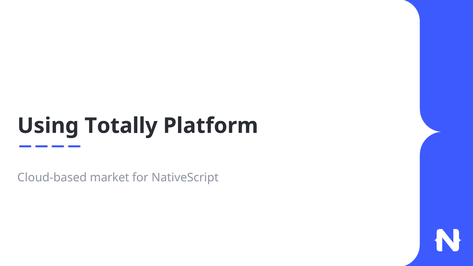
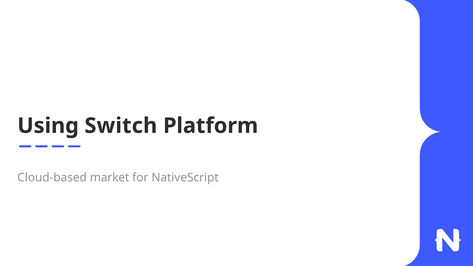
Totally: Totally -> Switch (121, 126)
